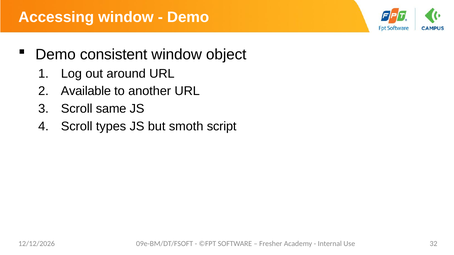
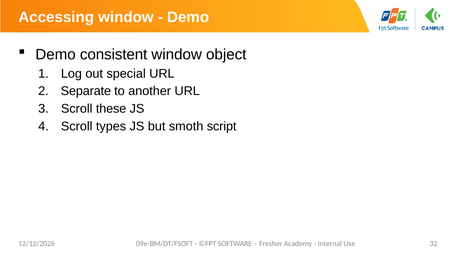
around: around -> special (126, 74)
Available: Available -> Separate (86, 91)
same: same -> these (111, 109)
